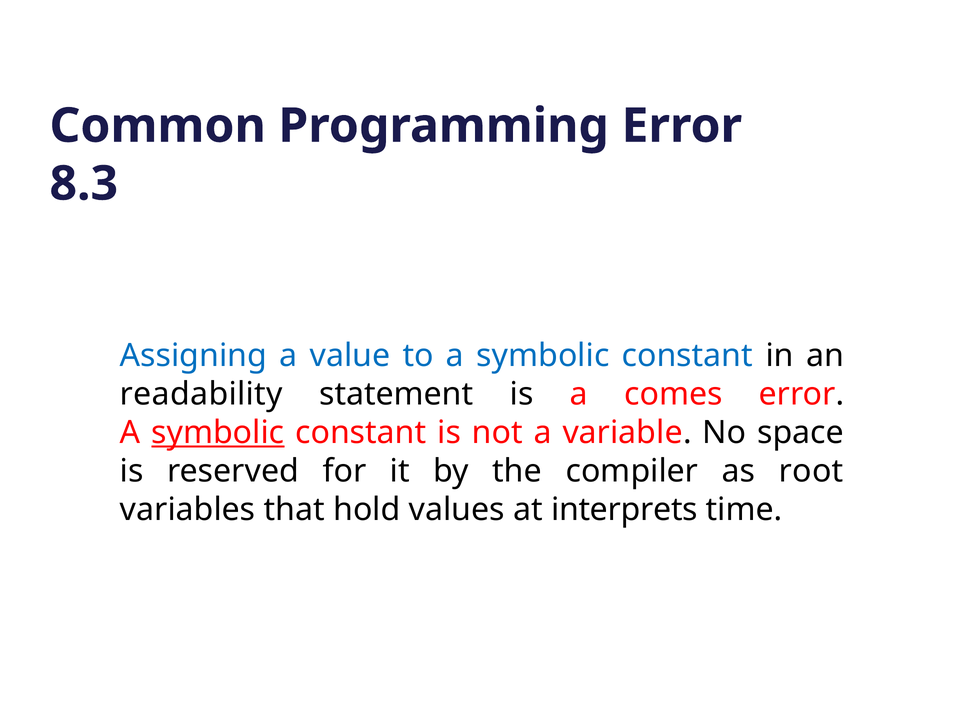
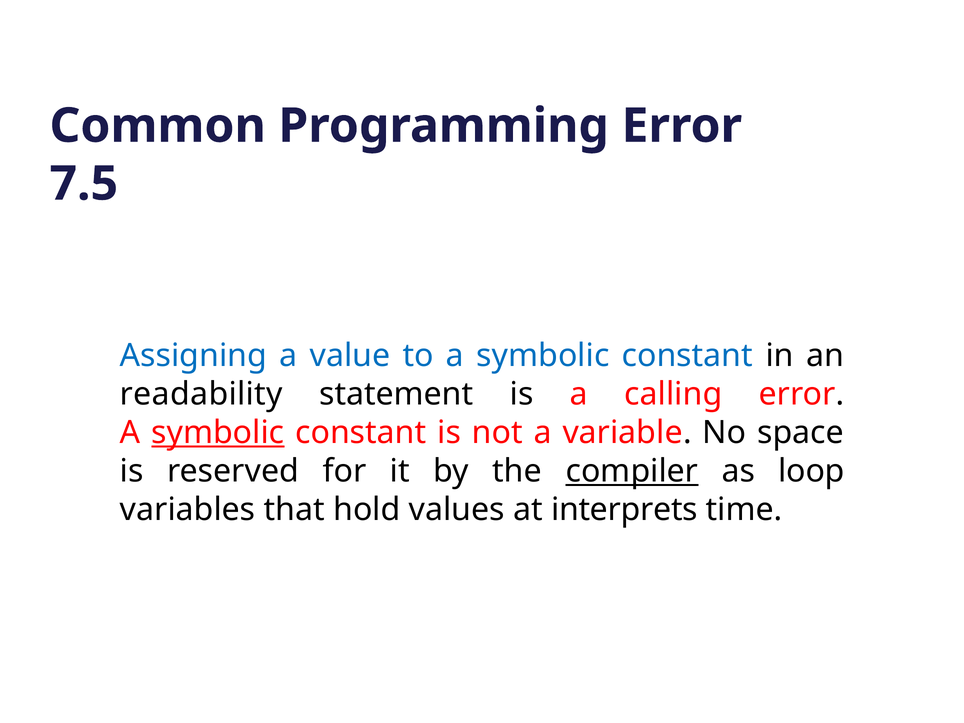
8.3: 8.3 -> 7.5 (84, 184)
comes: comes -> calling (673, 394)
compiler underline: none -> present (632, 471)
root: root -> loop (811, 471)
